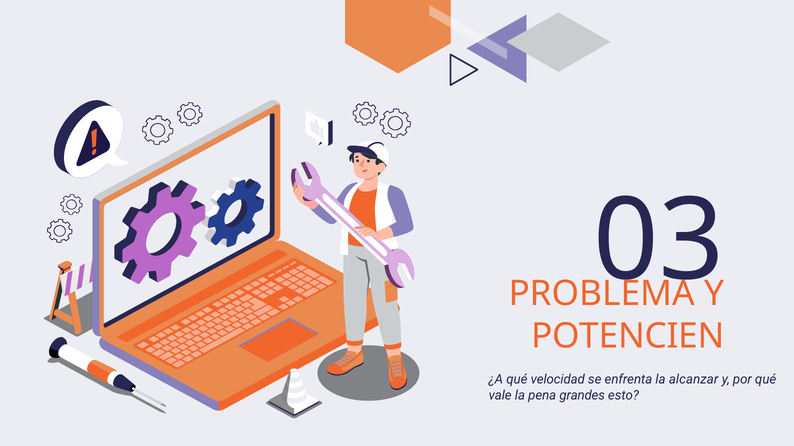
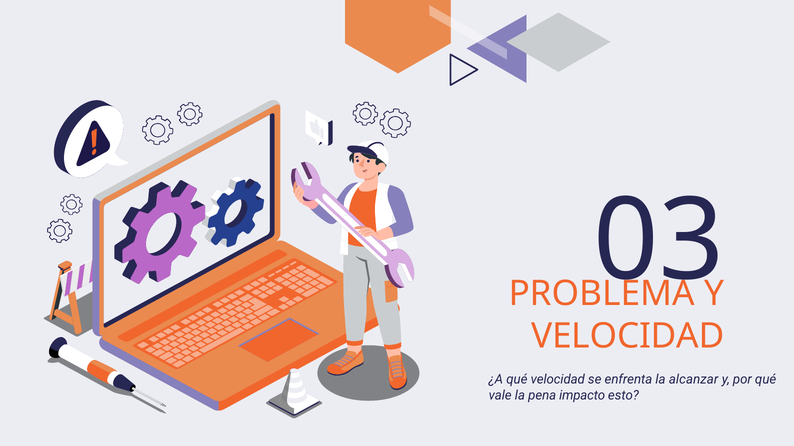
POTENCIEN: POTENCIEN -> VELOCIDAD (628, 336)
grandes: grandes -> impacto (582, 396)
